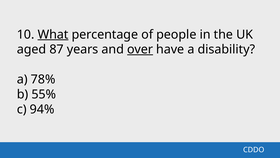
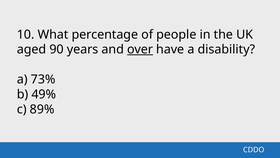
What underline: present -> none (53, 34)
87: 87 -> 90 (57, 49)
78%: 78% -> 73% (43, 79)
55%: 55% -> 49% (44, 94)
94%: 94% -> 89% (42, 109)
